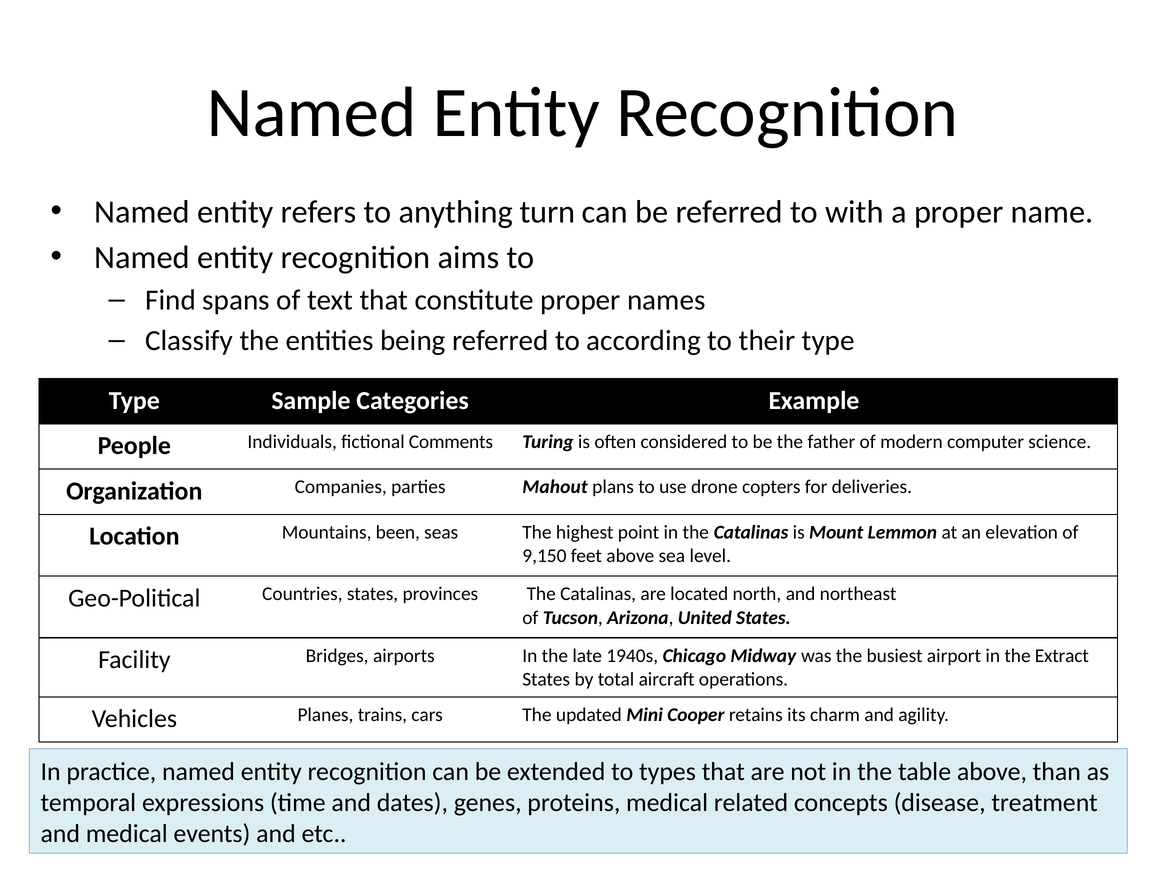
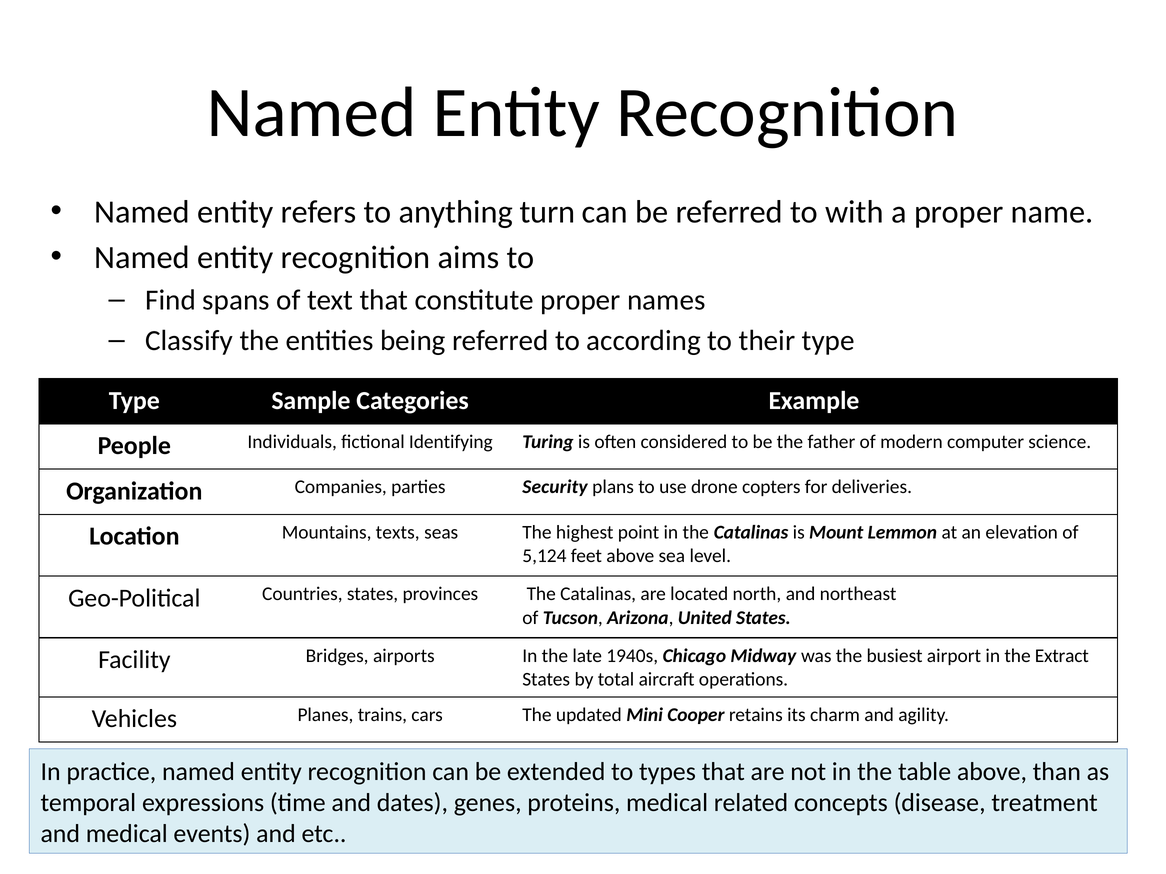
Comments: Comments -> Identifying (451, 442)
Mahout: Mahout -> Security (555, 487)
been: been -> texts (398, 533)
9,150: 9,150 -> 5,124 (544, 556)
